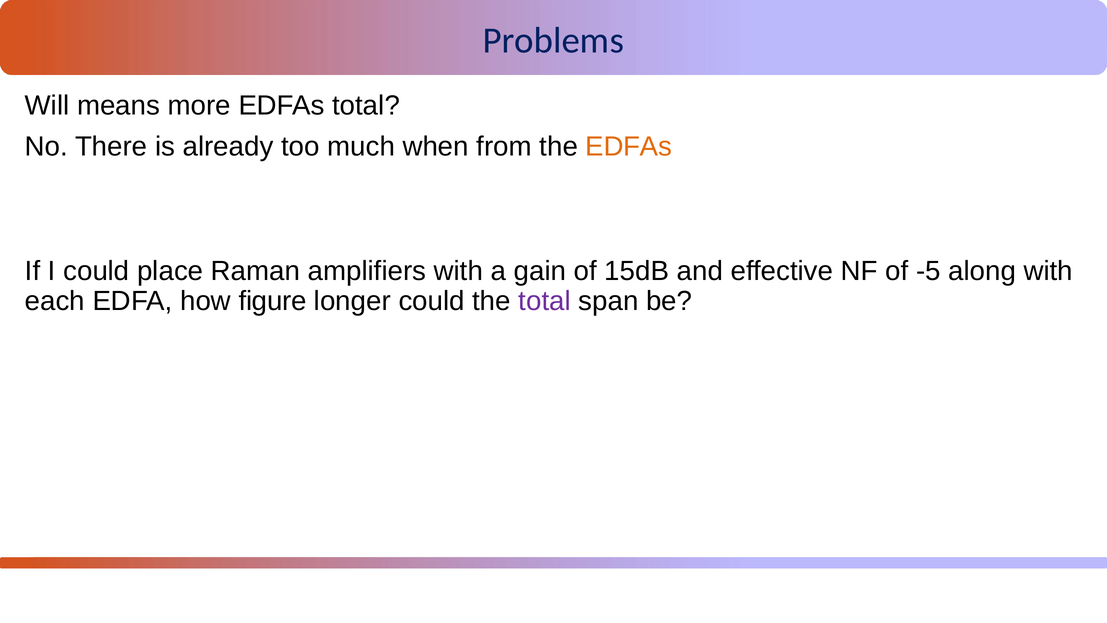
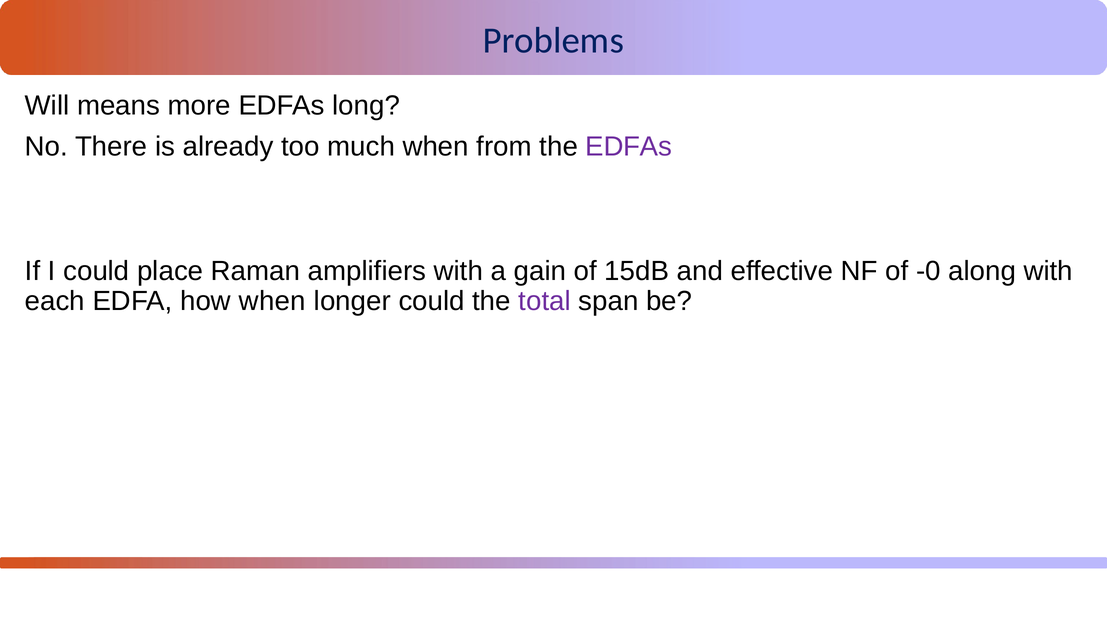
EDFAs total: total -> long (366, 105)
EDFAs colour: orange -> purple (629, 147)
-5: -5 -> -0 (928, 271)
how figure: figure -> when (272, 301)
